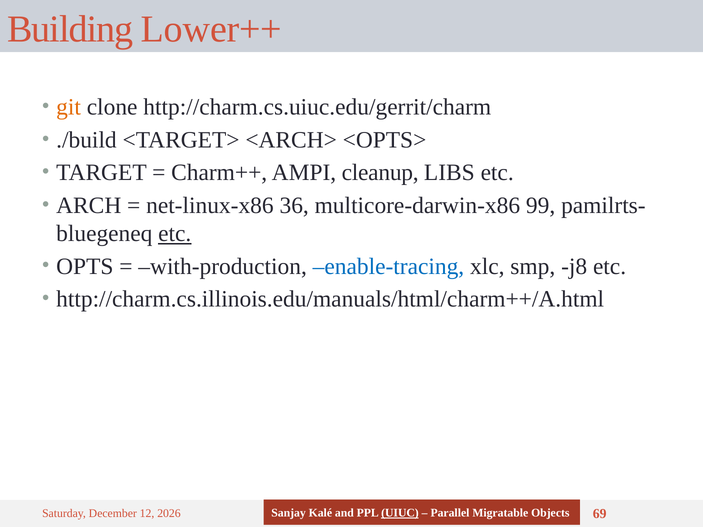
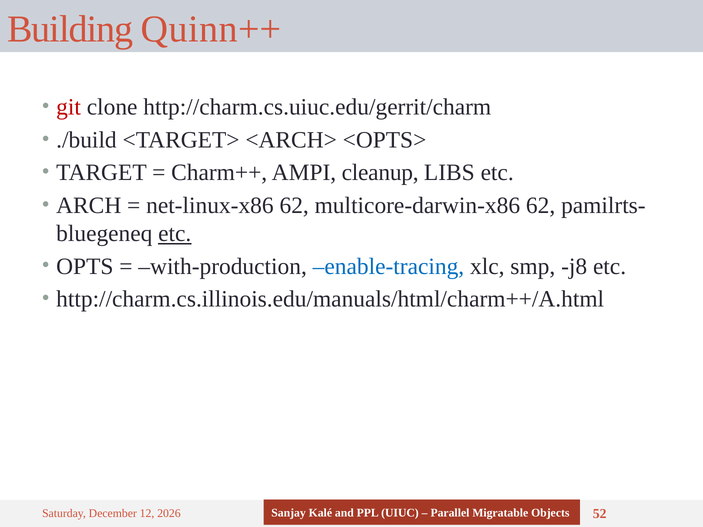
Lower++: Lower++ -> Quinn++ (211, 29)
git colour: orange -> red (69, 107)
net-linux-x86 36: 36 -> 62 (294, 205)
multicore-darwin-x86 99: 99 -> 62 (541, 205)
UIUC underline: present -> none (400, 513)
69: 69 -> 52 (600, 514)
